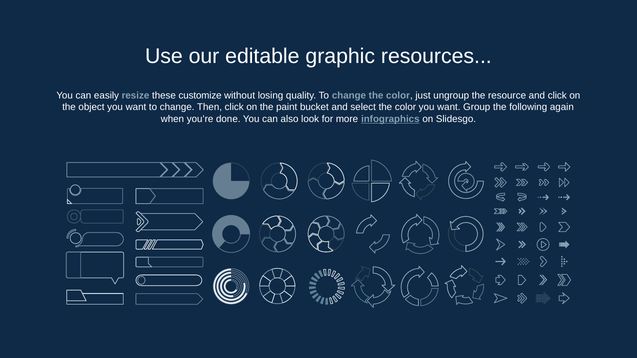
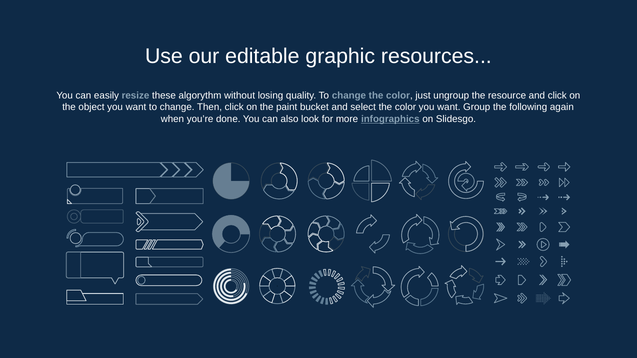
customize: customize -> algorythm (200, 96)
